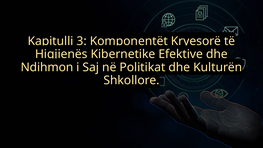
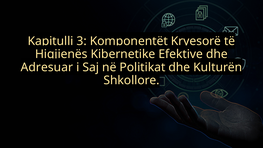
Ndihmon: Ndihmon -> Adresuar (47, 67)
